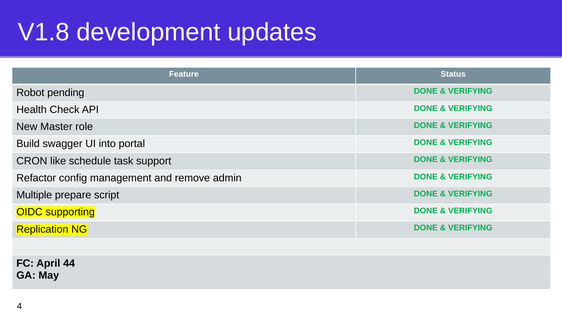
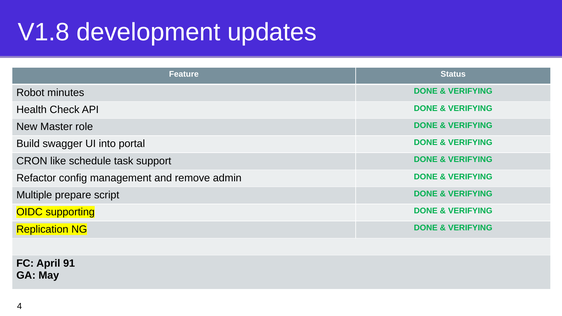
pending: pending -> minutes (66, 93)
44: 44 -> 91 (69, 264)
